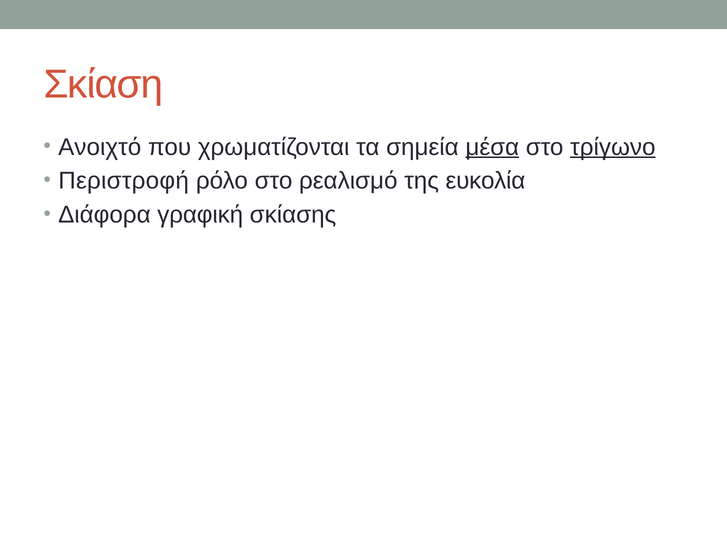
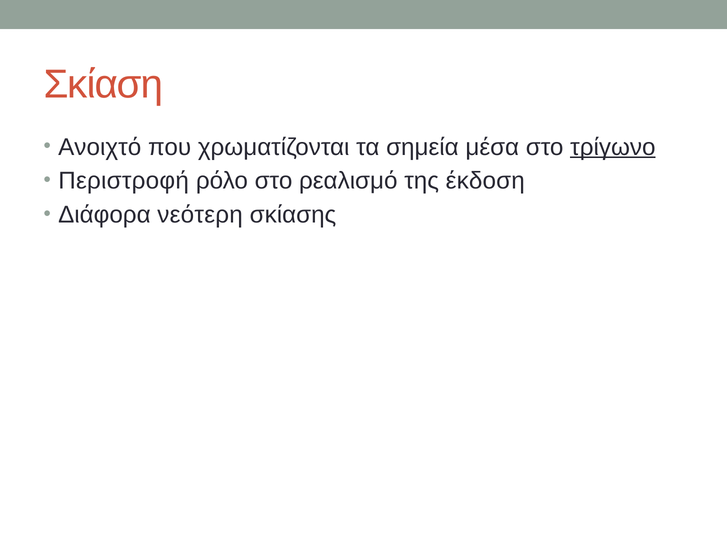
μέσα underline: present -> none (492, 147)
ευκολία: ευκολία -> έκδοση (485, 181)
γραφική: γραφική -> νεότερη (200, 215)
